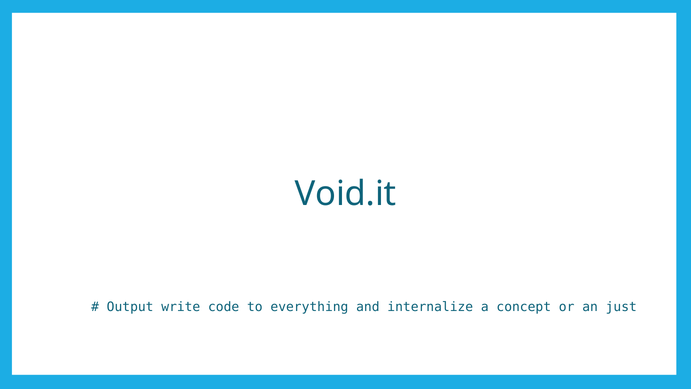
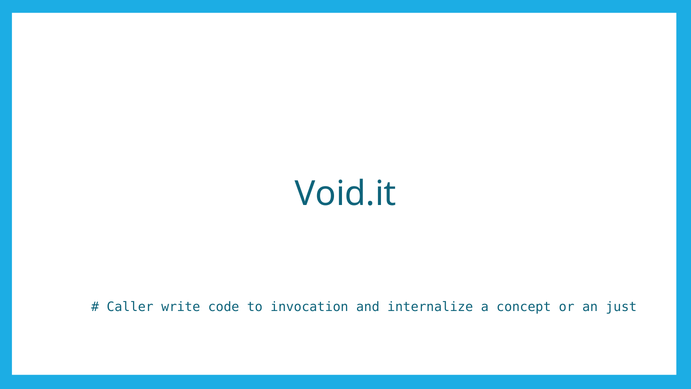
Output: Output -> Caller (130, 307)
everything: everything -> invocation (309, 307)
